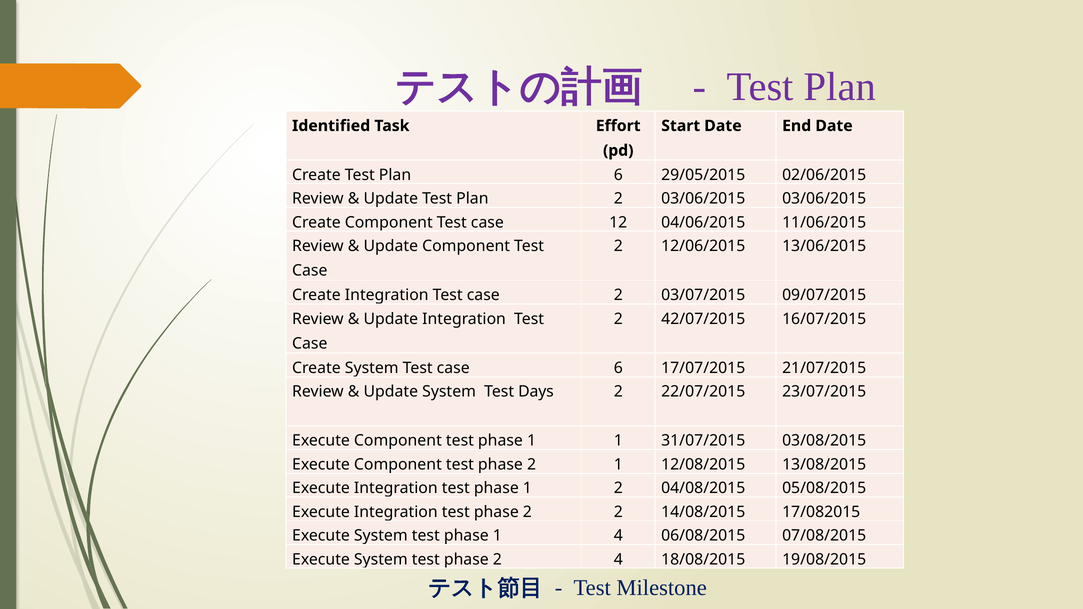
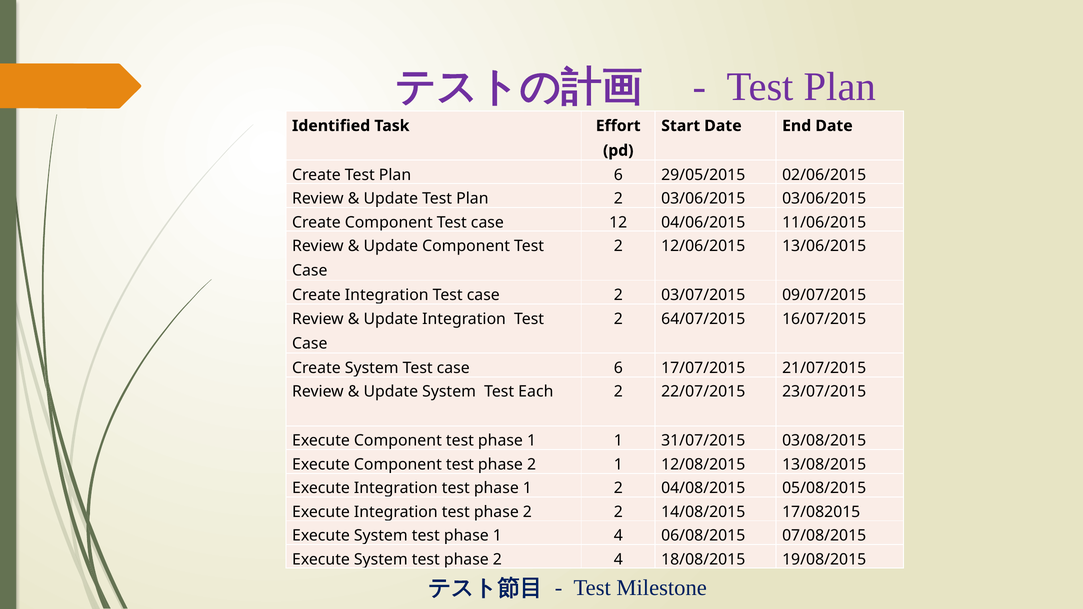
42/07/2015: 42/07/2015 -> 64/07/2015 (703, 319)
Days: Days -> Each (536, 392)
